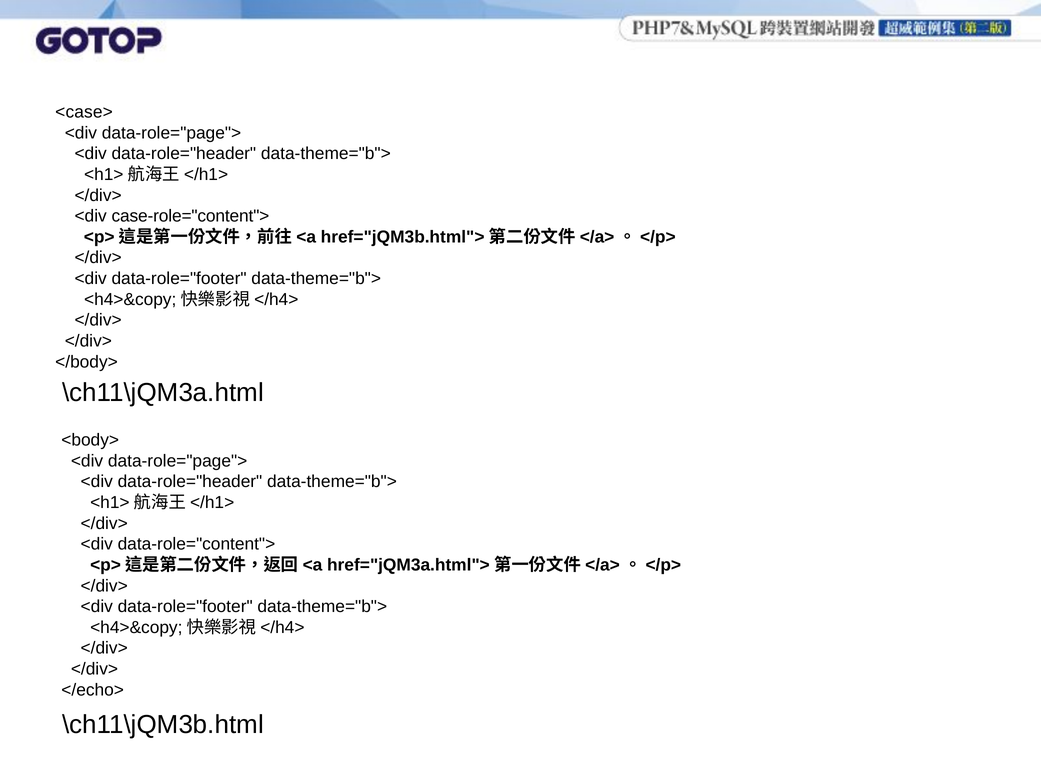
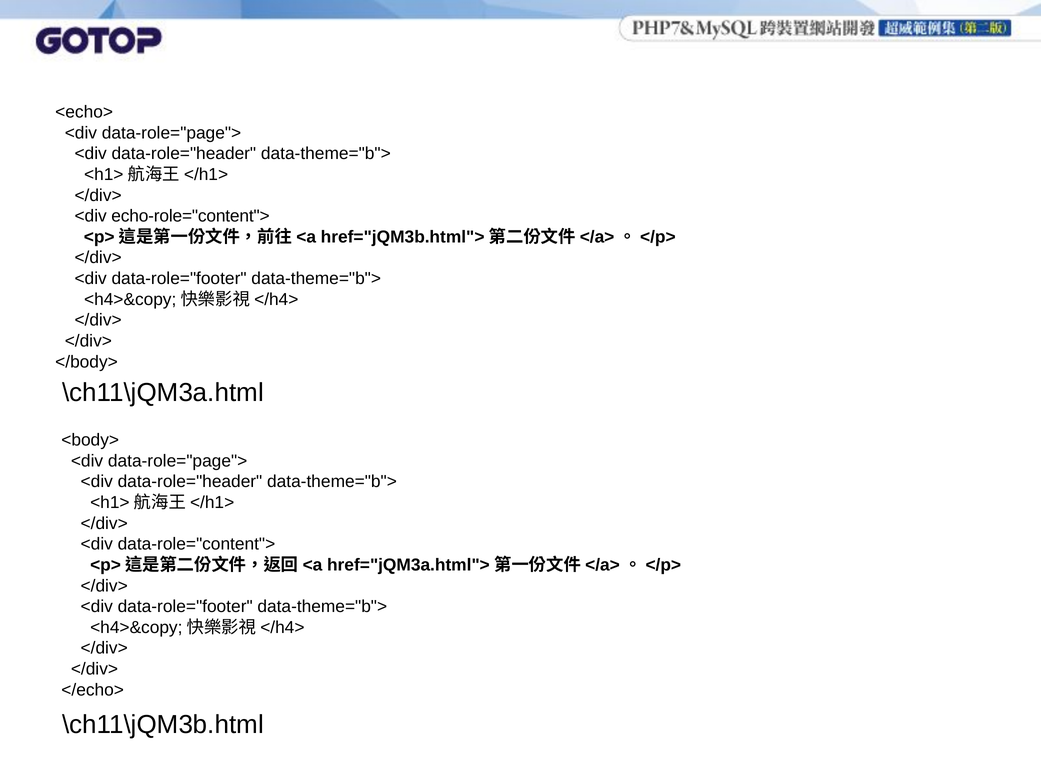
<case>: <case> -> <echo> (84, 112)
case-role="content">: case-role="content"> -> echo-role="content"> (190, 216)
